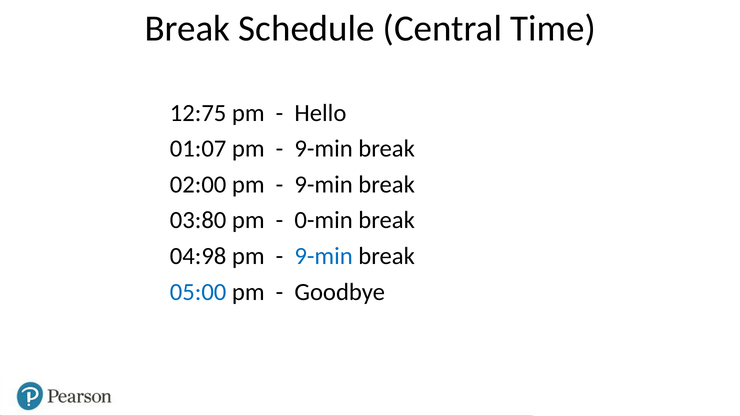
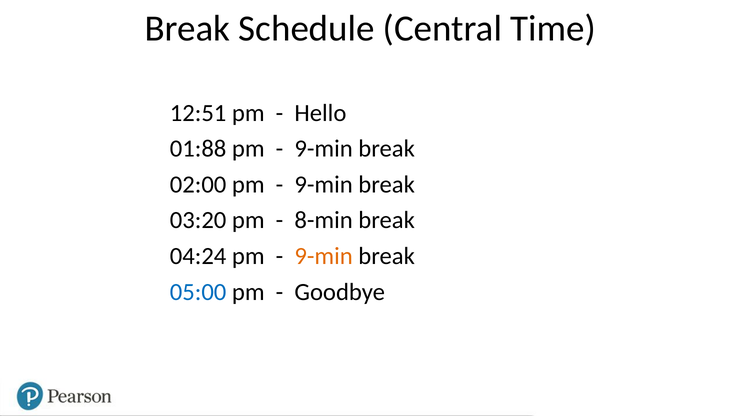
12:75: 12:75 -> 12:51 (198, 113)
01:07: 01:07 -> 01:88 (198, 149)
03:80: 03:80 -> 03:20 (198, 220)
0-min: 0-min -> 8-min (324, 220)
04:98: 04:98 -> 04:24 (198, 256)
9-min colour: blue -> orange (324, 256)
